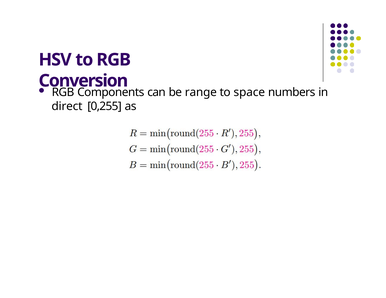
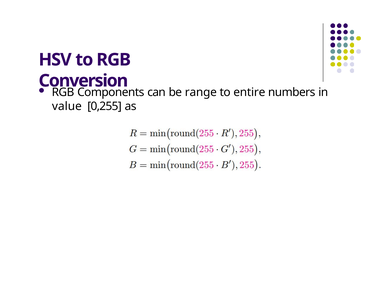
space: space -> entire (249, 92)
direct: direct -> value (67, 106)
